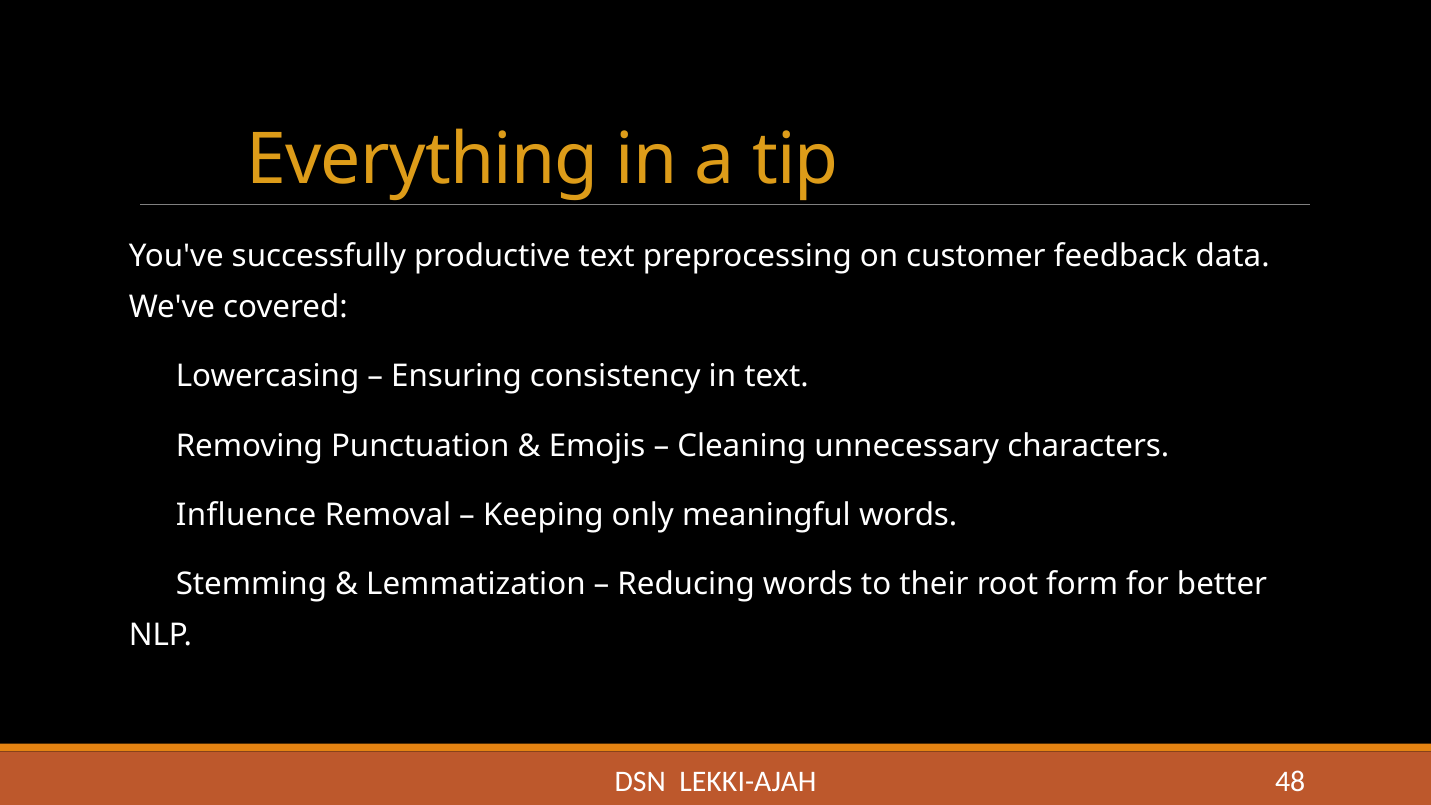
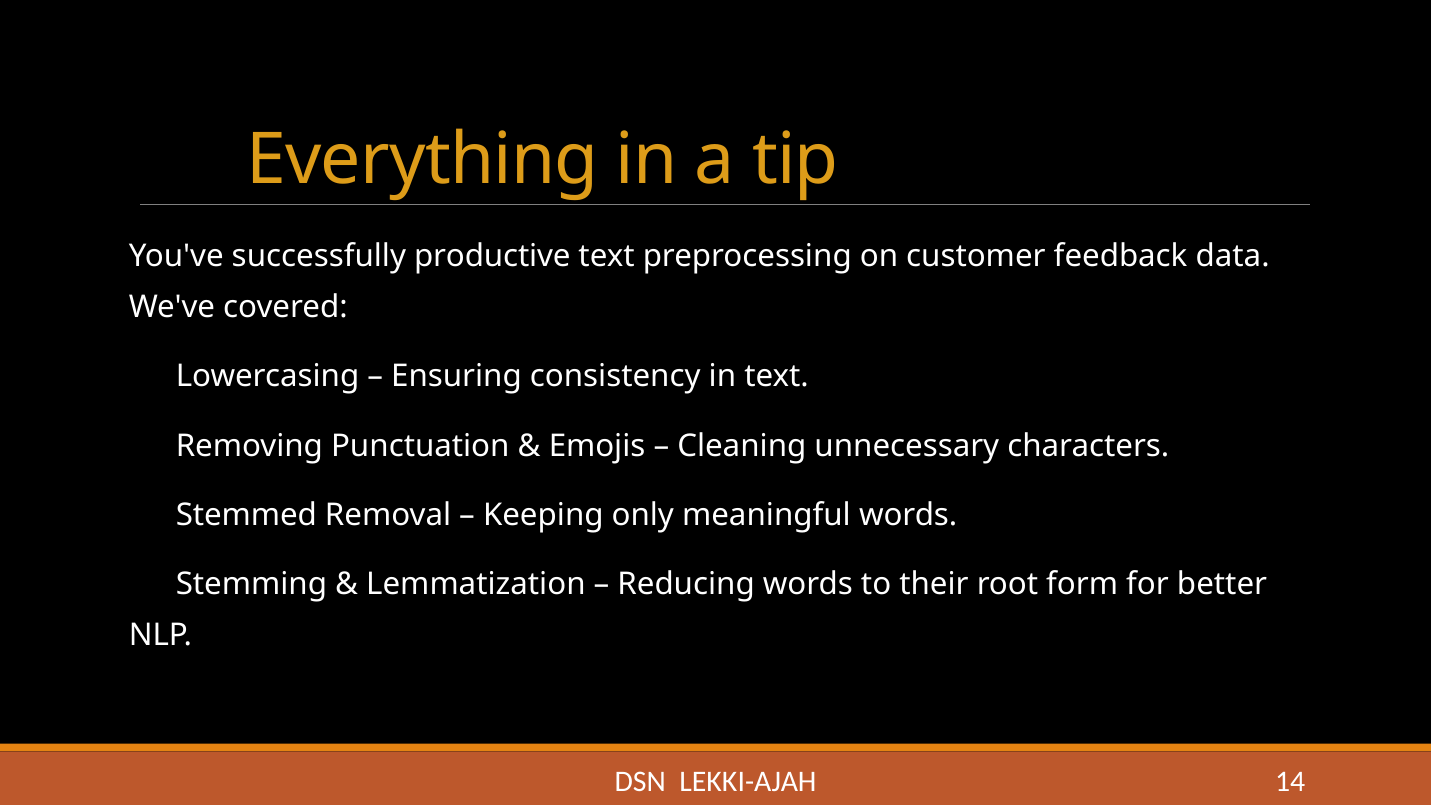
Influence: Influence -> Stemmed (246, 515)
48: 48 -> 14 (1290, 781)
